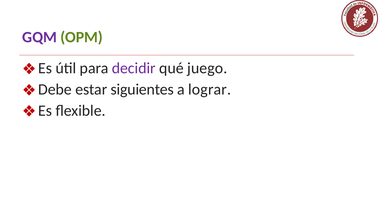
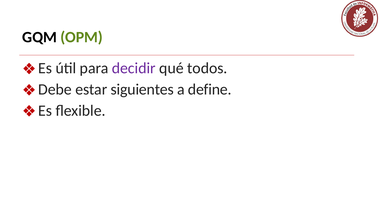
GQM colour: purple -> black (40, 37)
juego: juego -> todos (207, 68)
lograr: lograr -> define (210, 89)
